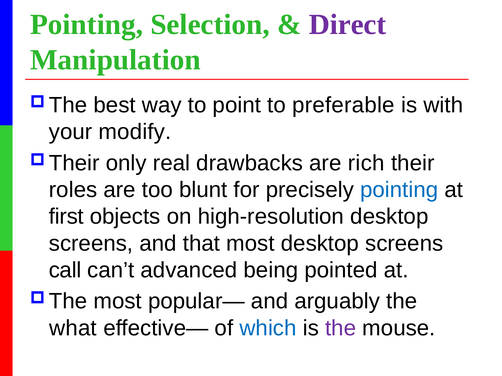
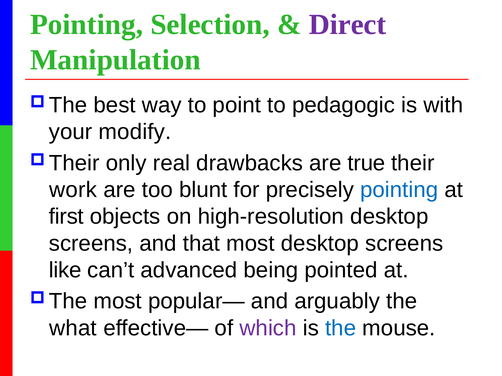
preferable: preferable -> pedagogic (343, 105)
rich: rich -> true (366, 163)
roles: roles -> work (73, 190)
call: call -> like (65, 270)
which colour: blue -> purple (268, 328)
the colour: purple -> blue (341, 328)
